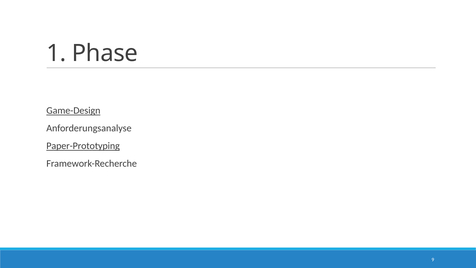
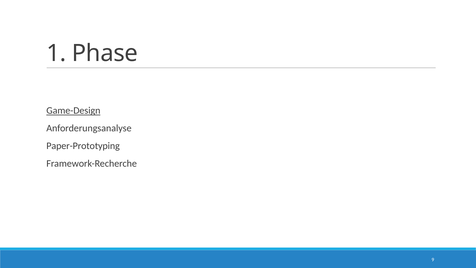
Paper-Prototyping underline: present -> none (83, 146)
